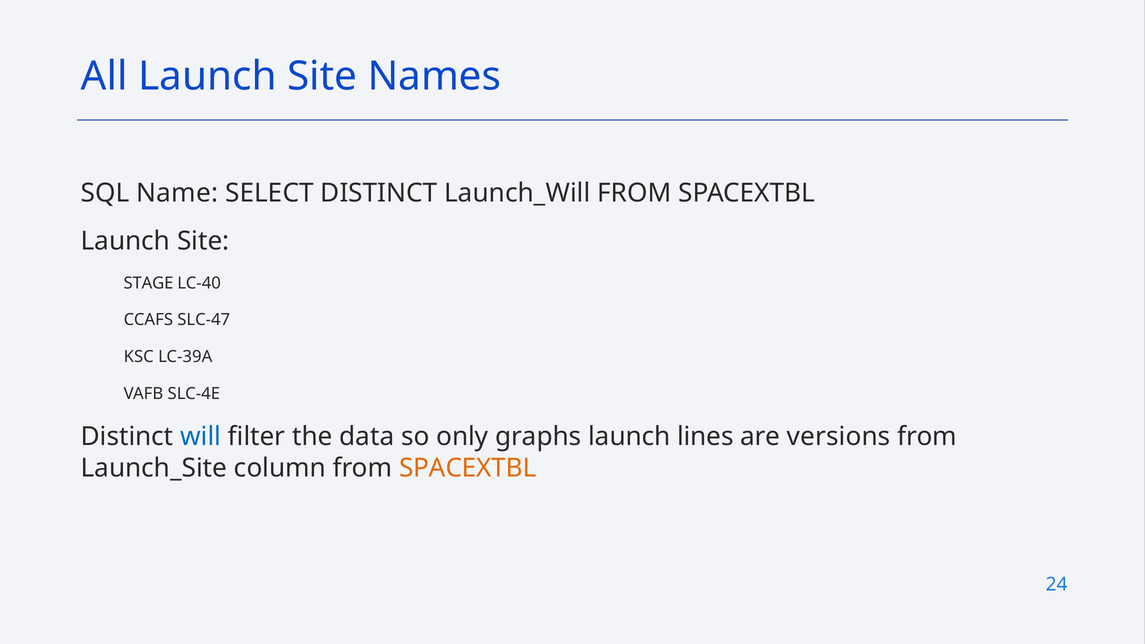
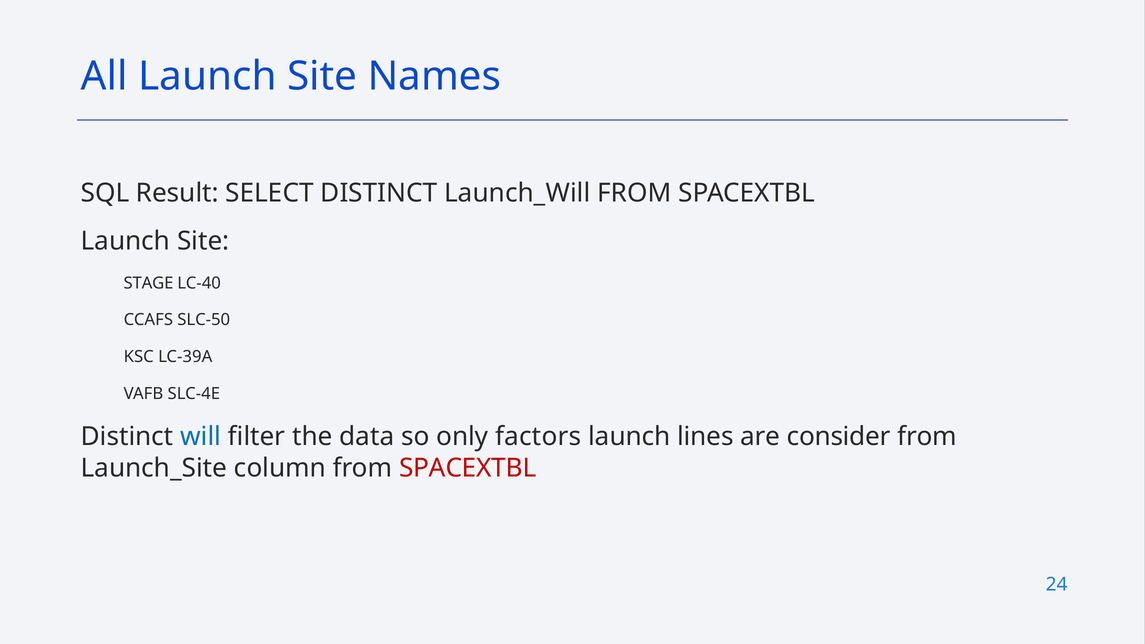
Name: Name -> Result (177, 193)
SLC-47: SLC-47 -> SLC-50 (204, 320)
graphs: graphs -> factors (538, 437)
versions: versions -> consider (839, 437)
SPACEXTBL colour: orange -> red (468, 468)
